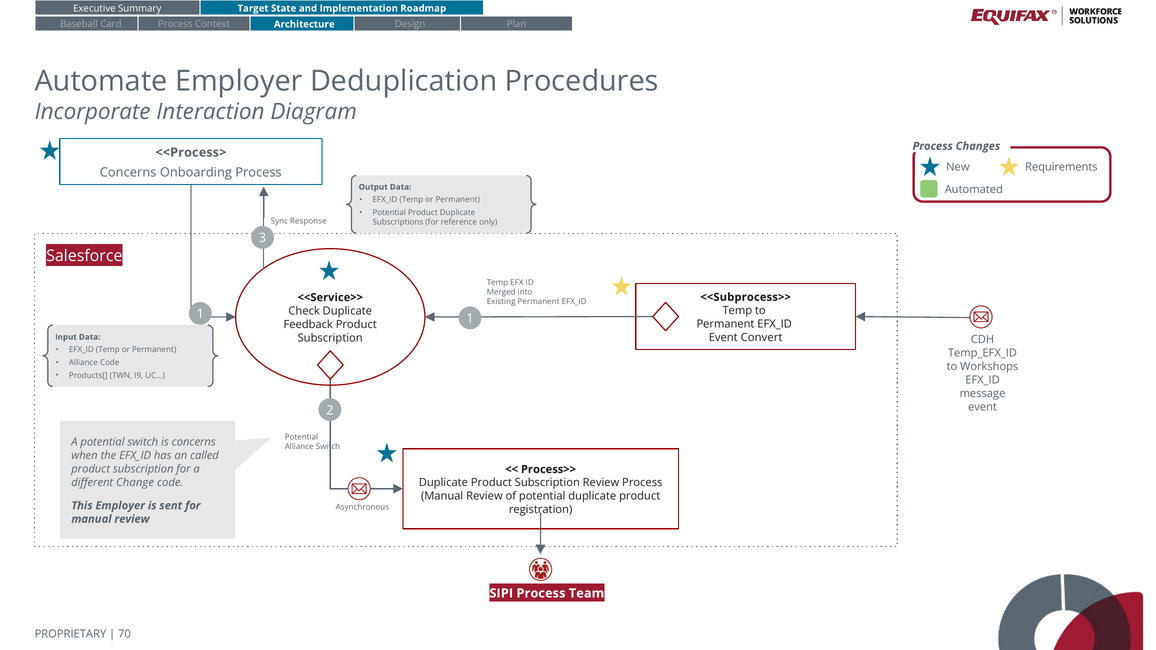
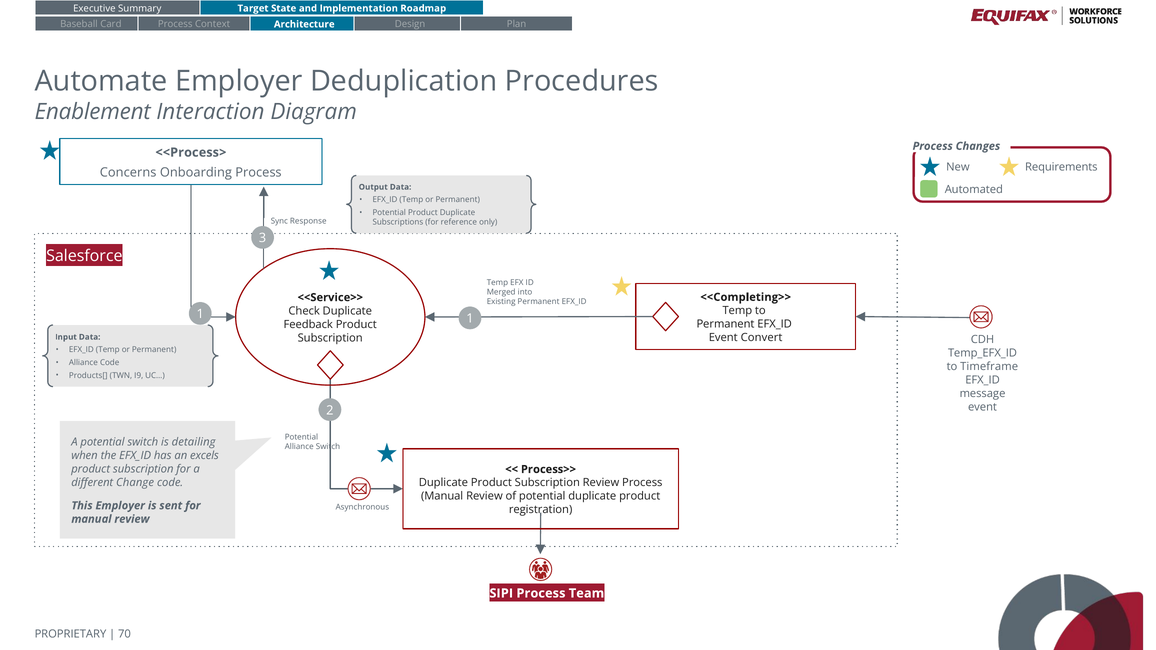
Incorporate: Incorporate -> Enablement (93, 112)
<<Subprocess>>: <<Subprocess>> -> <<Completing>> (746, 297)
Workshops: Workshops -> Timeframe (989, 367)
is concerns: concerns -> detailing (194, 442)
called: called -> excels (204, 456)
